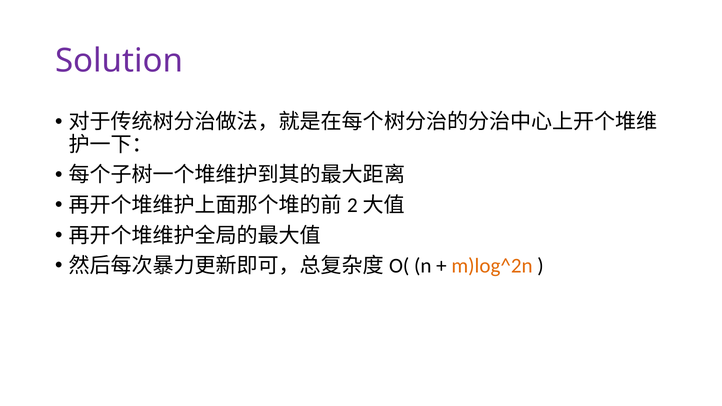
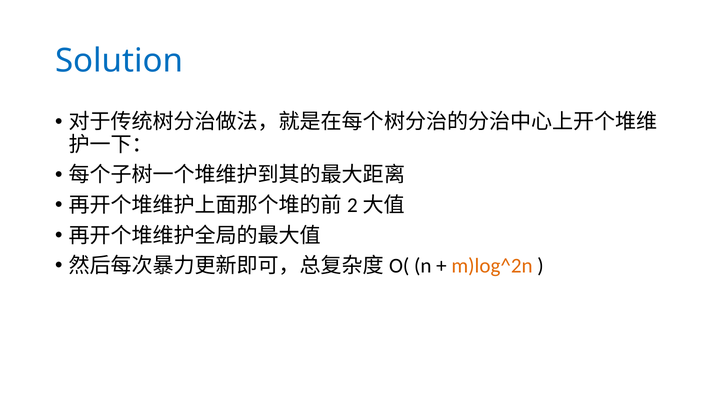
Solution colour: purple -> blue (119, 61)
